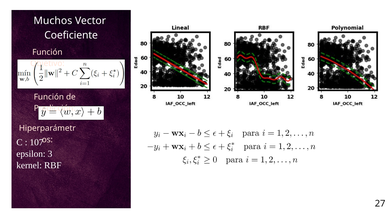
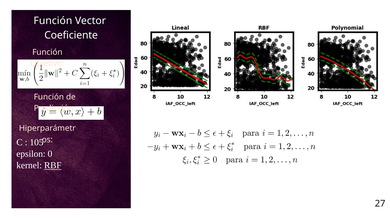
Muchos: Muchos -> Función (53, 21)
107: 107 -> 105 (37, 143)
3: 3 -> 0 (50, 154)
RBF underline: none -> present (53, 166)
